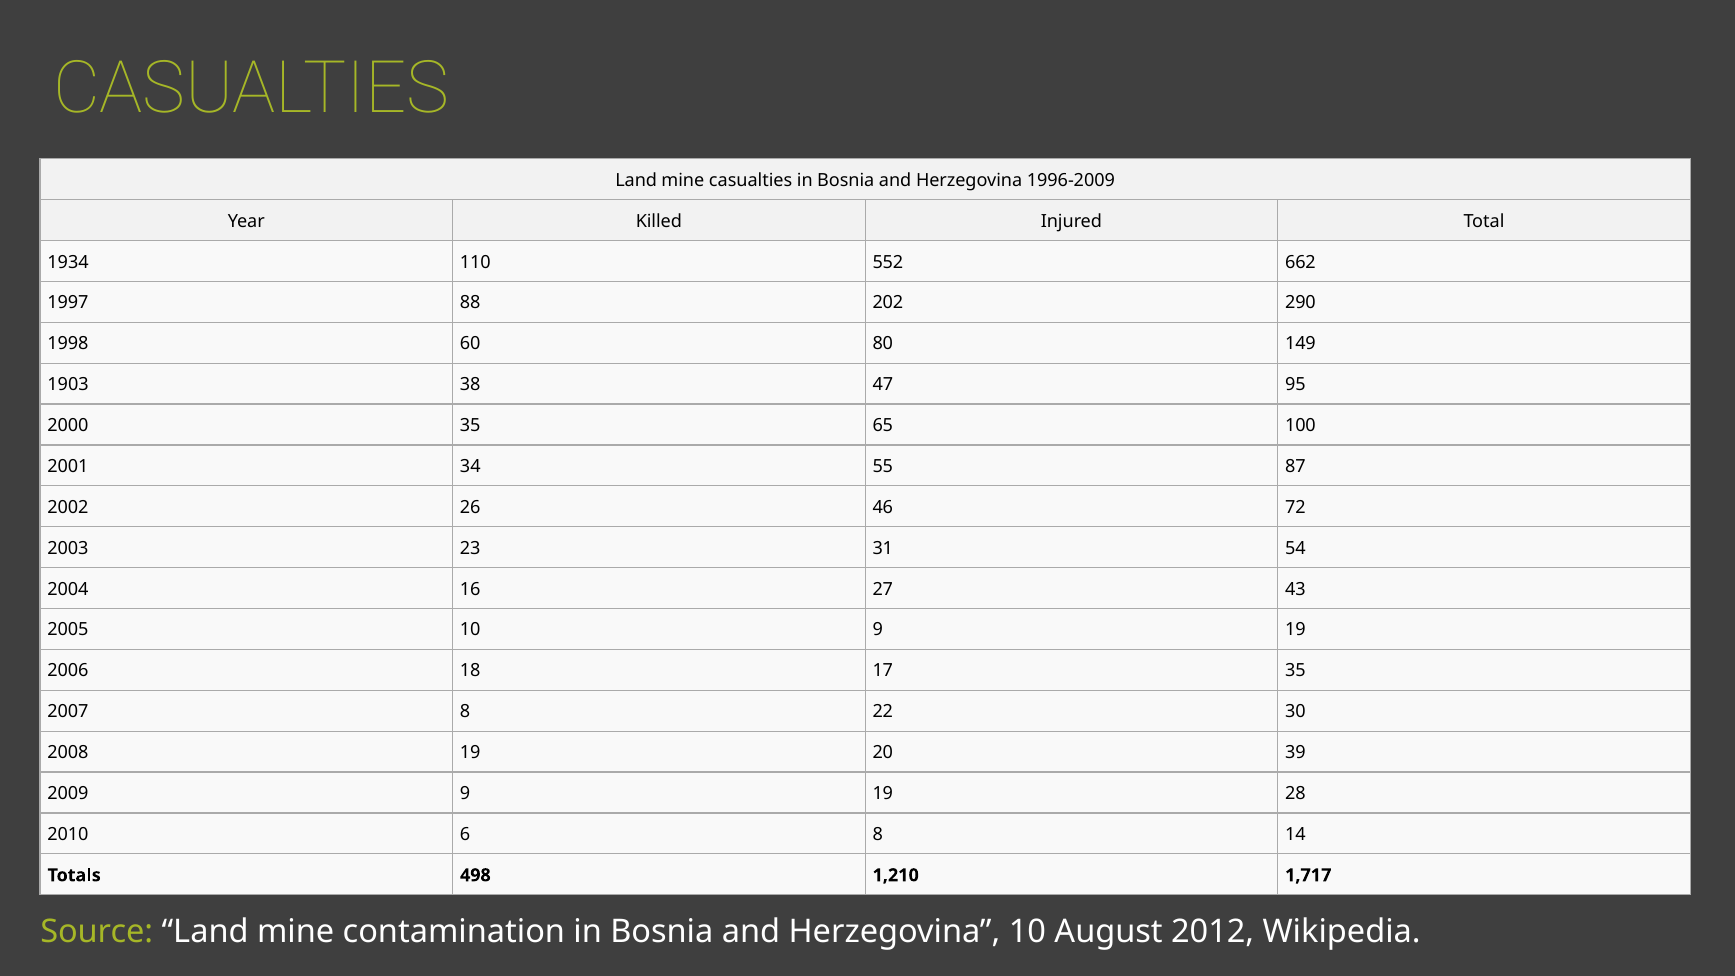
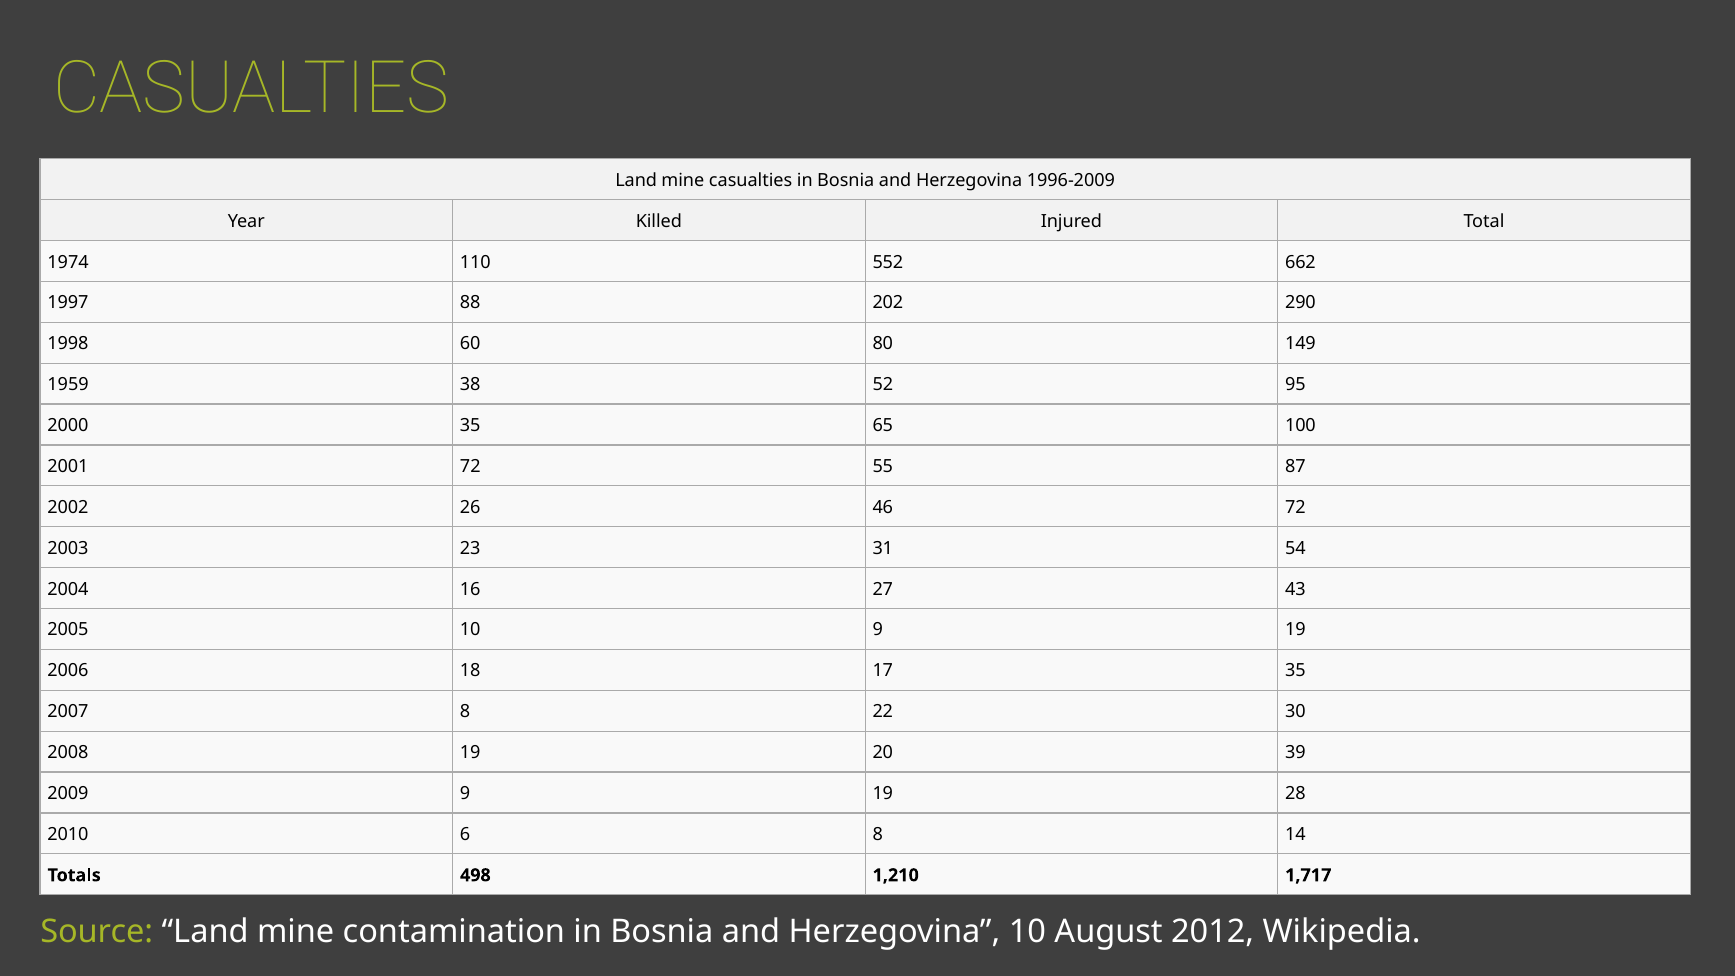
1934: 1934 -> 1974 (68, 262)
1903: 1903 -> 1959 (68, 385)
47: 47 -> 52 (883, 385)
2001 34: 34 -> 72 (470, 466)
